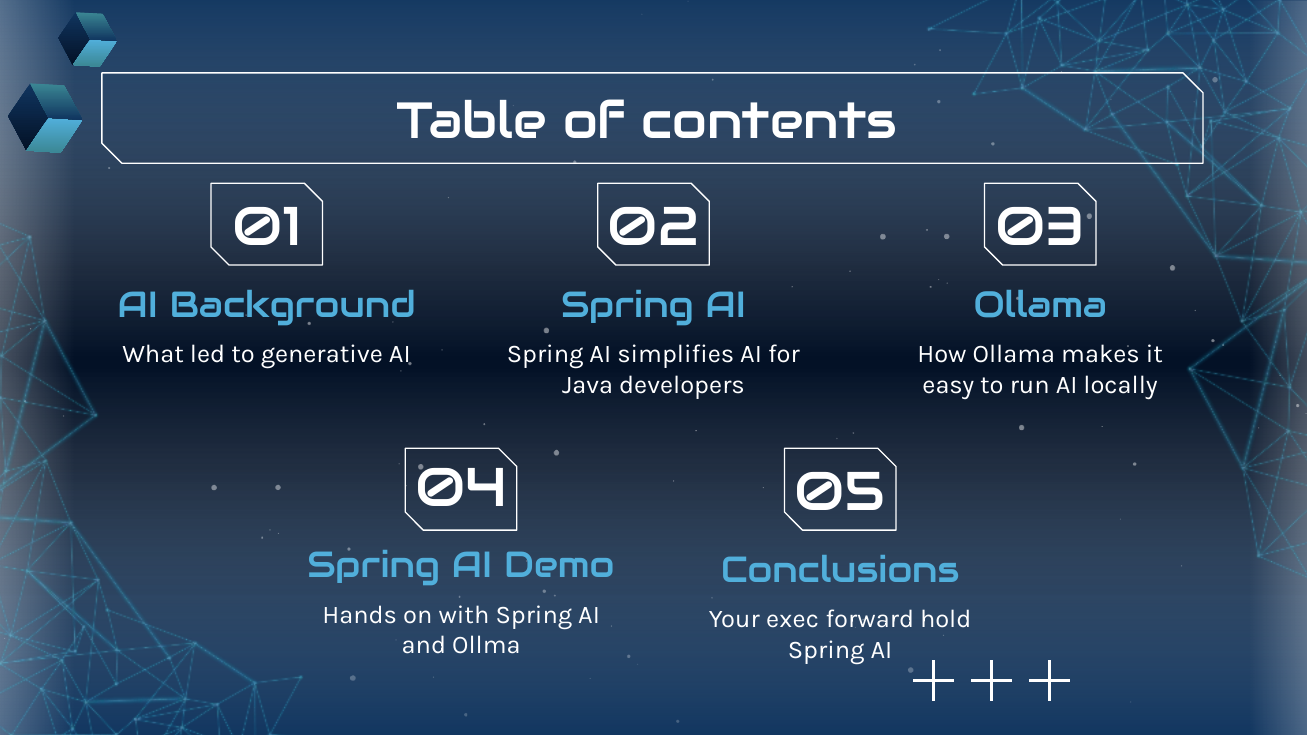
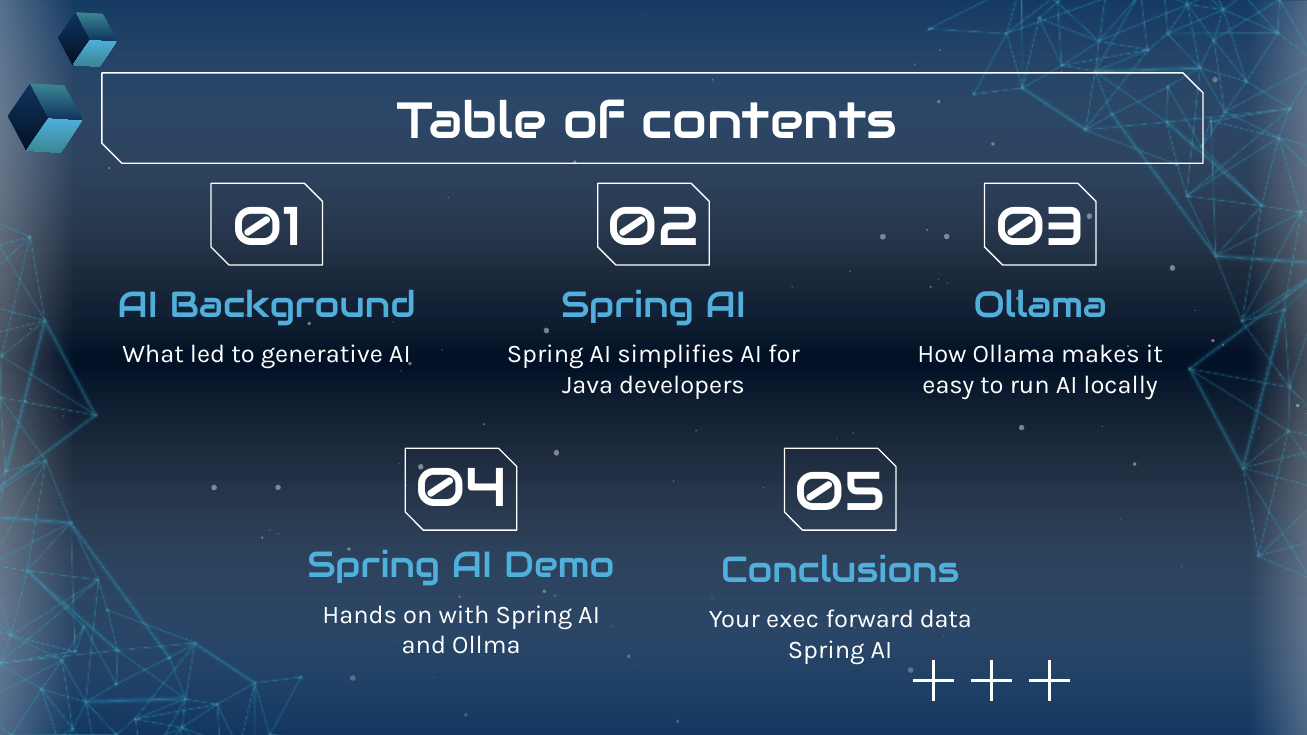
hold: hold -> data (946, 620)
